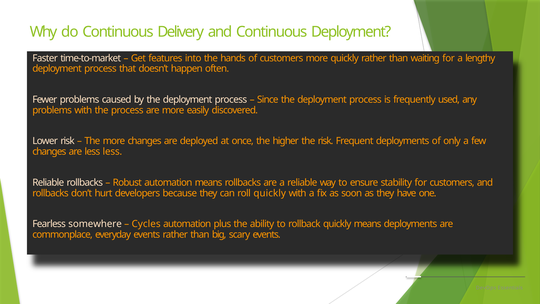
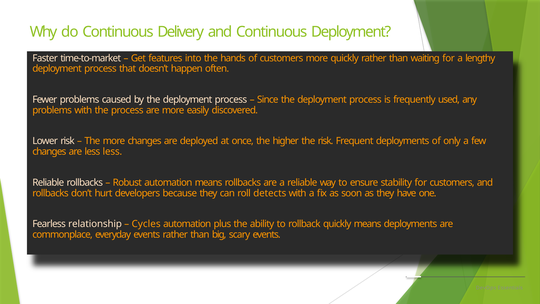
roll quickly: quickly -> detects (270, 193)
somewhere: somewhere -> relationship (95, 224)
